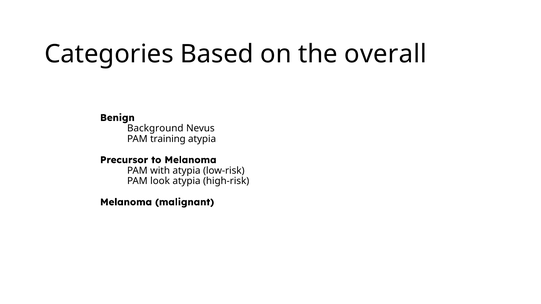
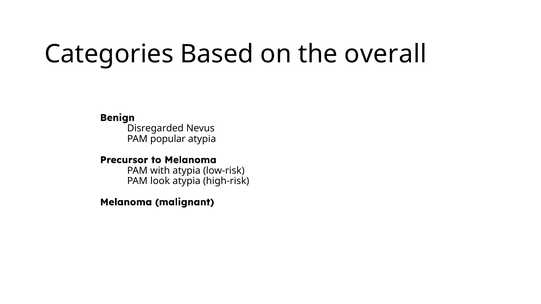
Background: Background -> Disregarded (155, 128)
training: training -> popular (168, 139)
